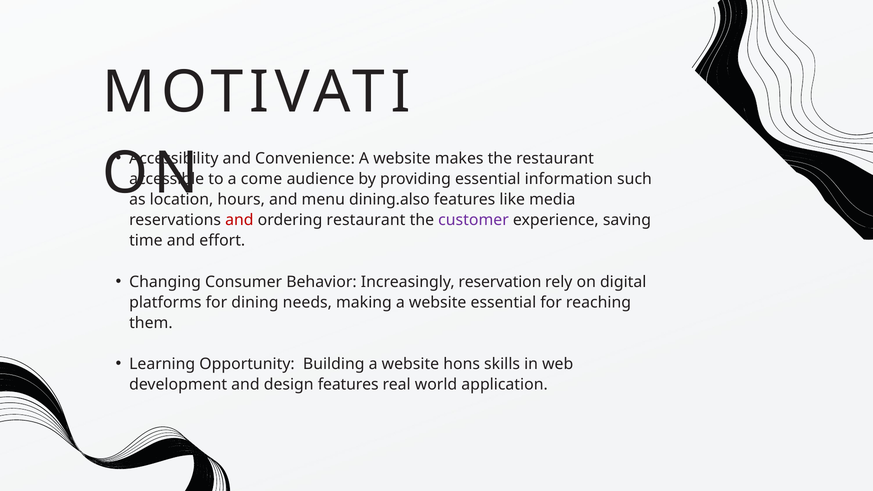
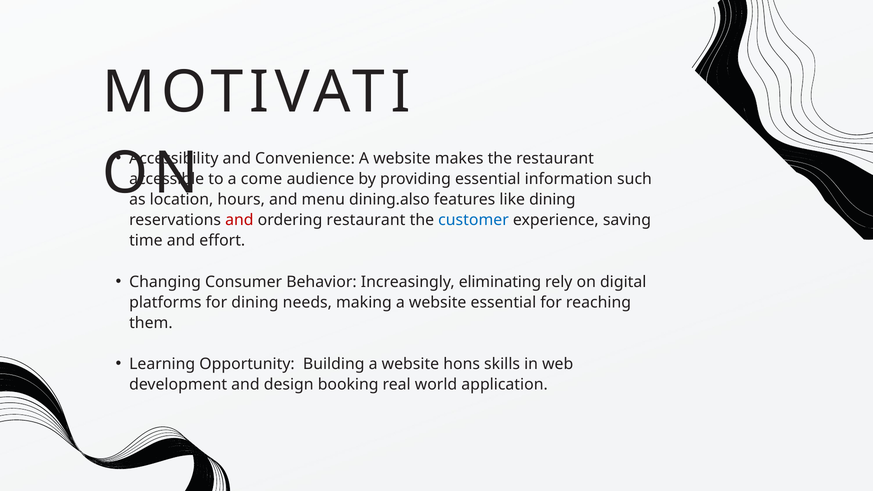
like media: media -> dining (552, 200)
customer colour: purple -> blue (474, 220)
reservation: reservation -> eliminating (500, 282)
design features: features -> booking (348, 385)
